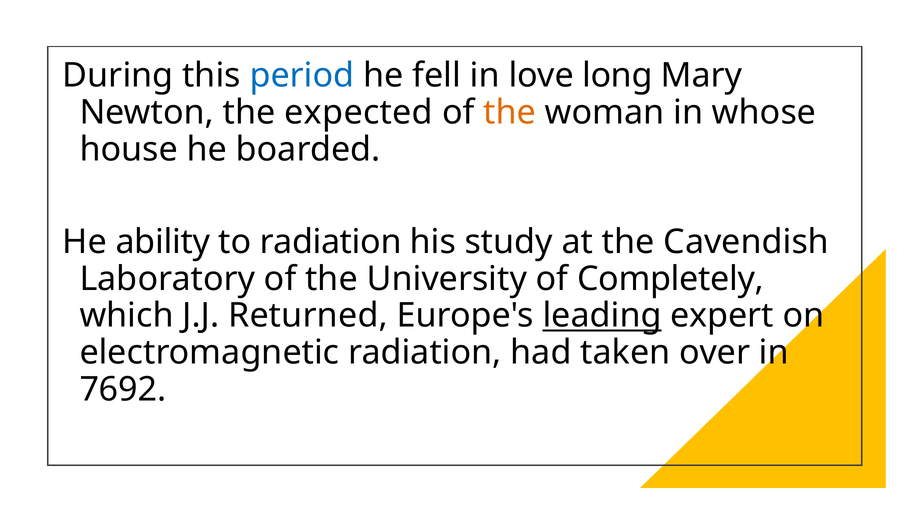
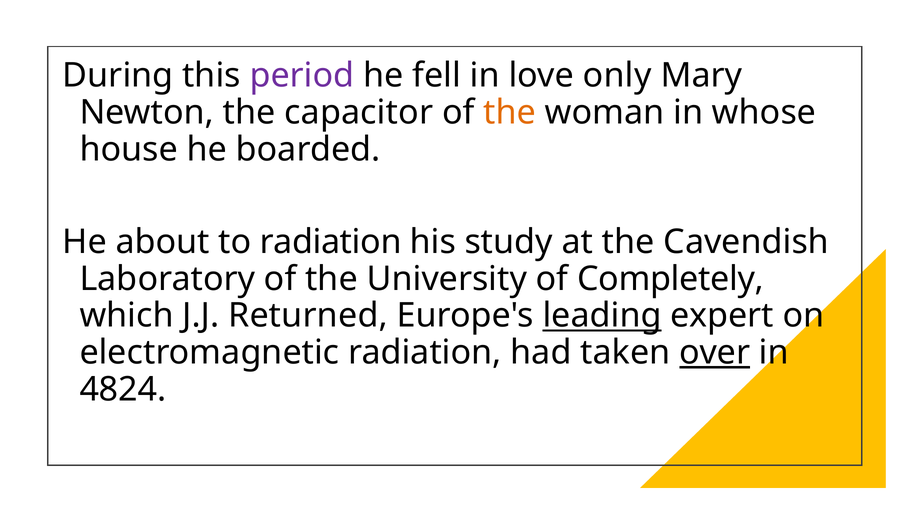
period colour: blue -> purple (302, 75)
long: long -> only (617, 75)
expected: expected -> capacitor (359, 112)
ability: ability -> about (163, 242)
over underline: none -> present (715, 352)
7692: 7692 -> 4824 (123, 389)
